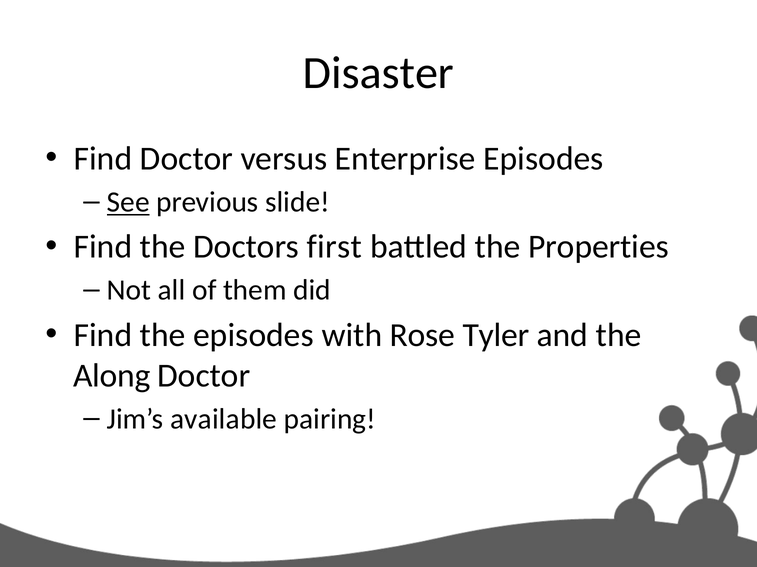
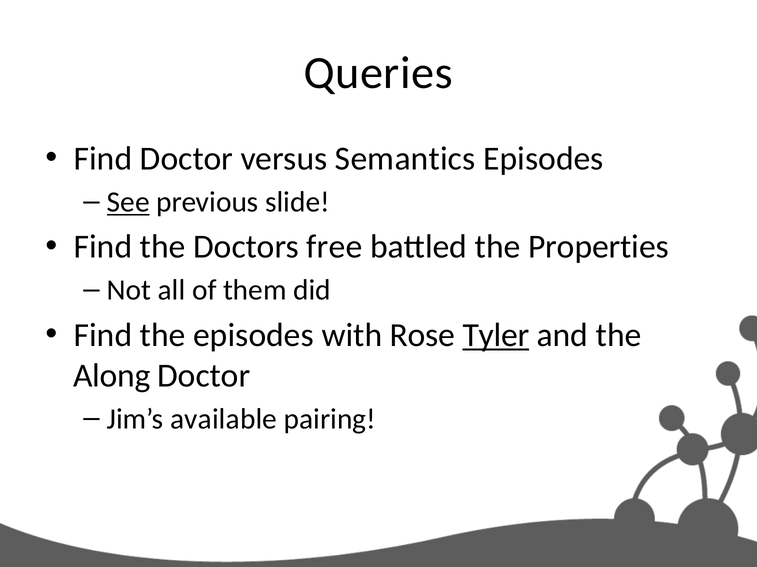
Disaster: Disaster -> Queries (378, 73)
Enterprise: Enterprise -> Semantics (405, 159)
first: first -> free (334, 247)
Tyler underline: none -> present (496, 336)
